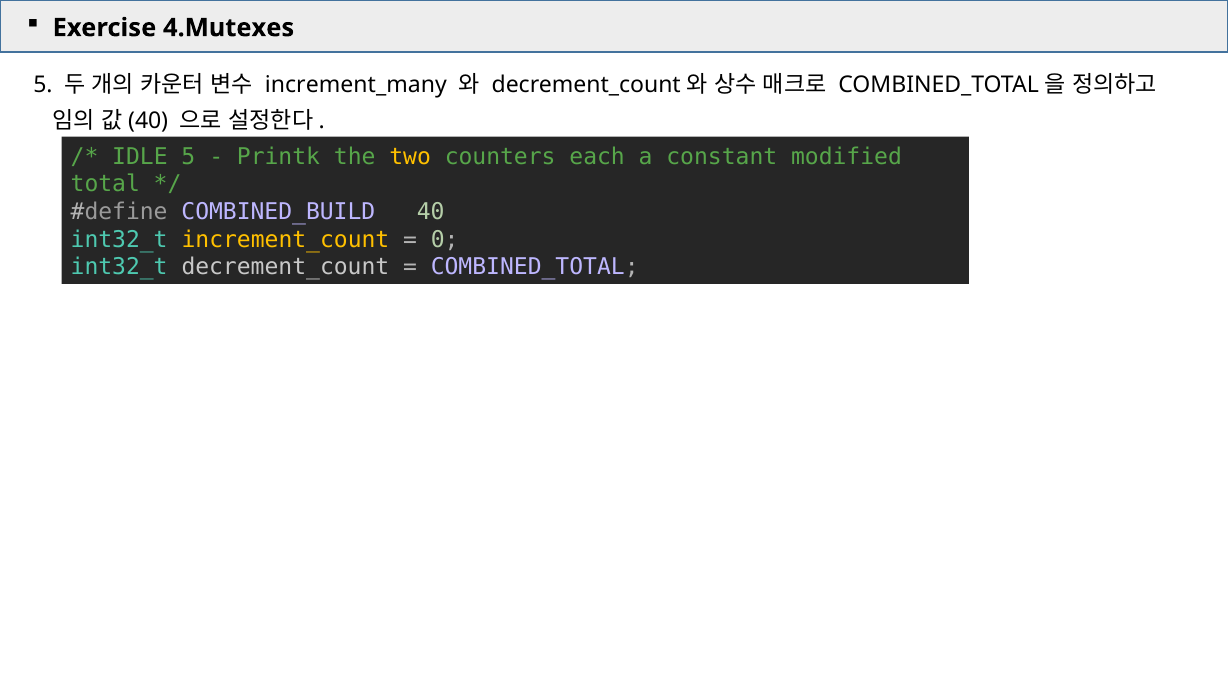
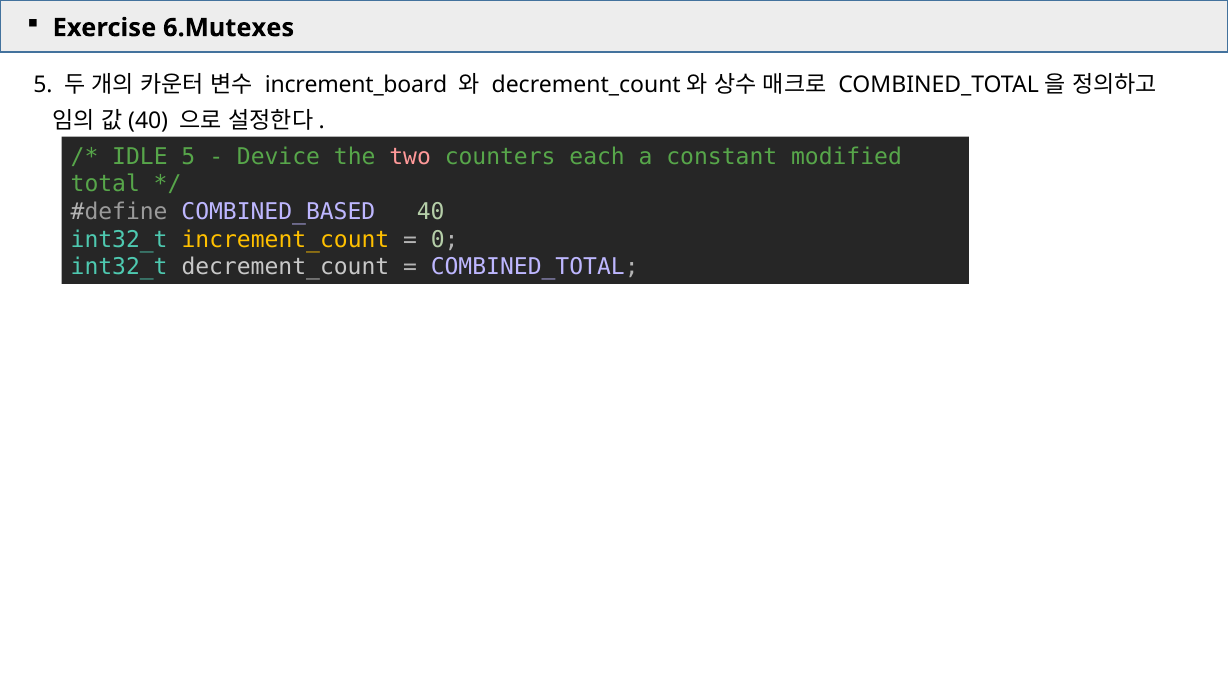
4.Mutexes: 4.Mutexes -> 6.Mutexes (229, 28)
increment_many: increment_many -> increment_board (356, 85)
Printk: Printk -> Device (278, 157)
two colour: yellow -> pink (410, 157)
COMBINED_BUILD: COMBINED_BUILD -> COMBINED_BASED (278, 212)
